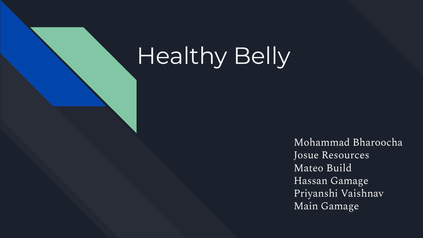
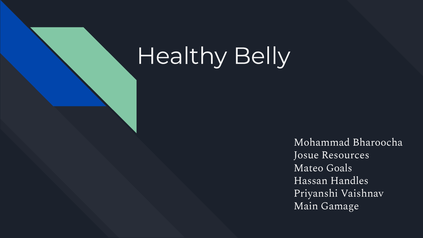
Build: Build -> Goals (339, 168)
Hassan Gamage: Gamage -> Handles (349, 180)
